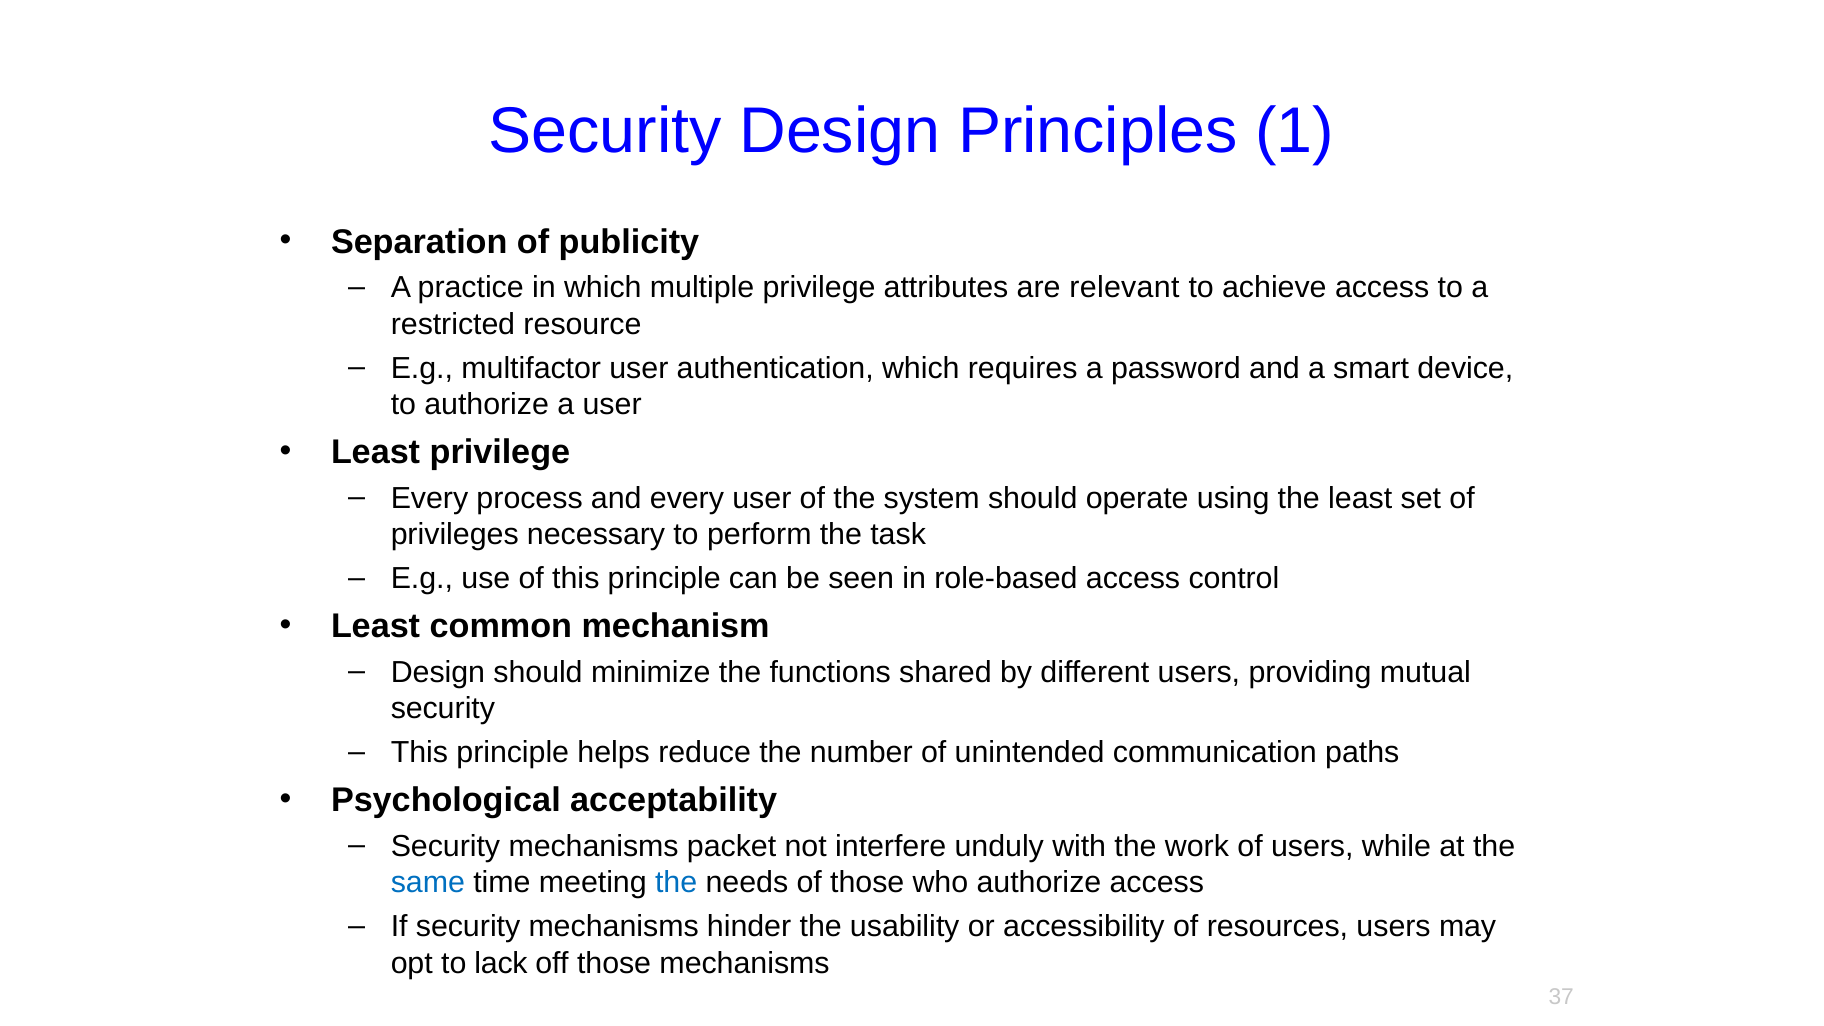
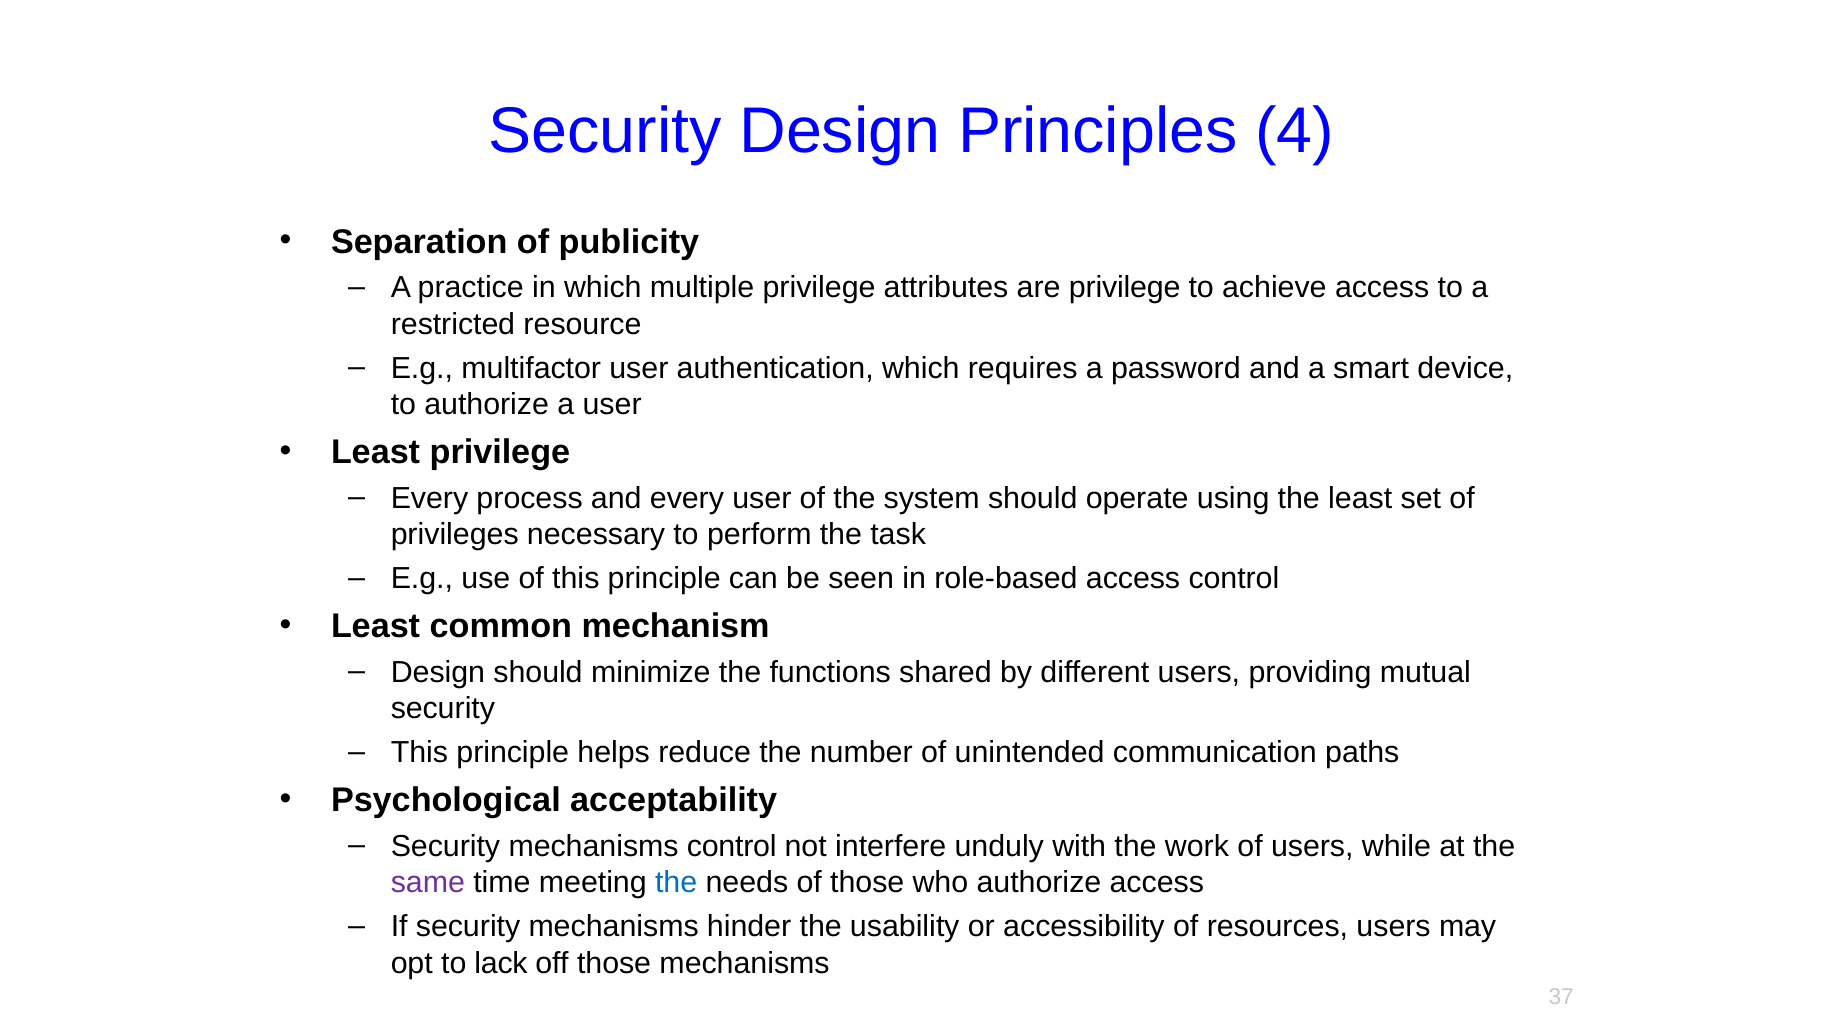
1: 1 -> 4 (1295, 131)
are relevant: relevant -> privilege (1125, 288)
mechanisms packet: packet -> control (732, 846)
same colour: blue -> purple (428, 883)
